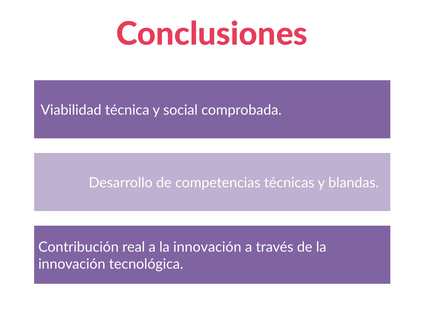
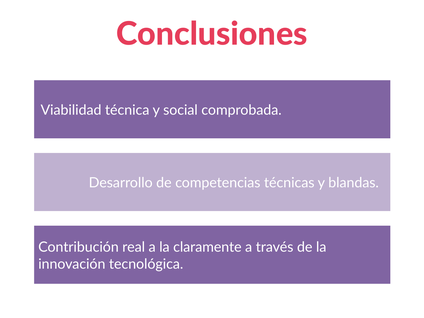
a la innovación: innovación -> claramente (207, 247)
